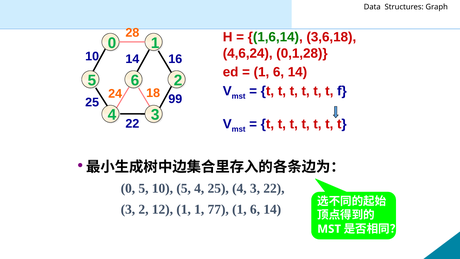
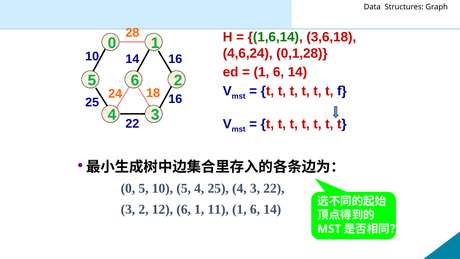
18 99: 99 -> 16 (175, 99)
12 1: 1 -> 6 (184, 209)
77: 77 -> 11 (218, 209)
